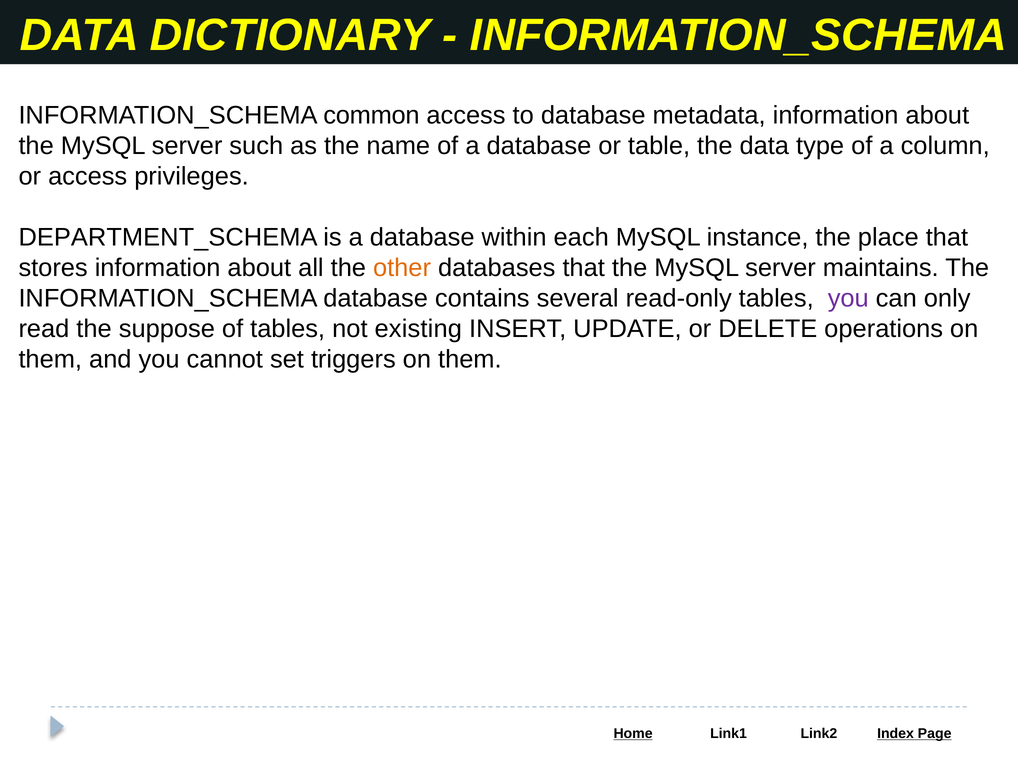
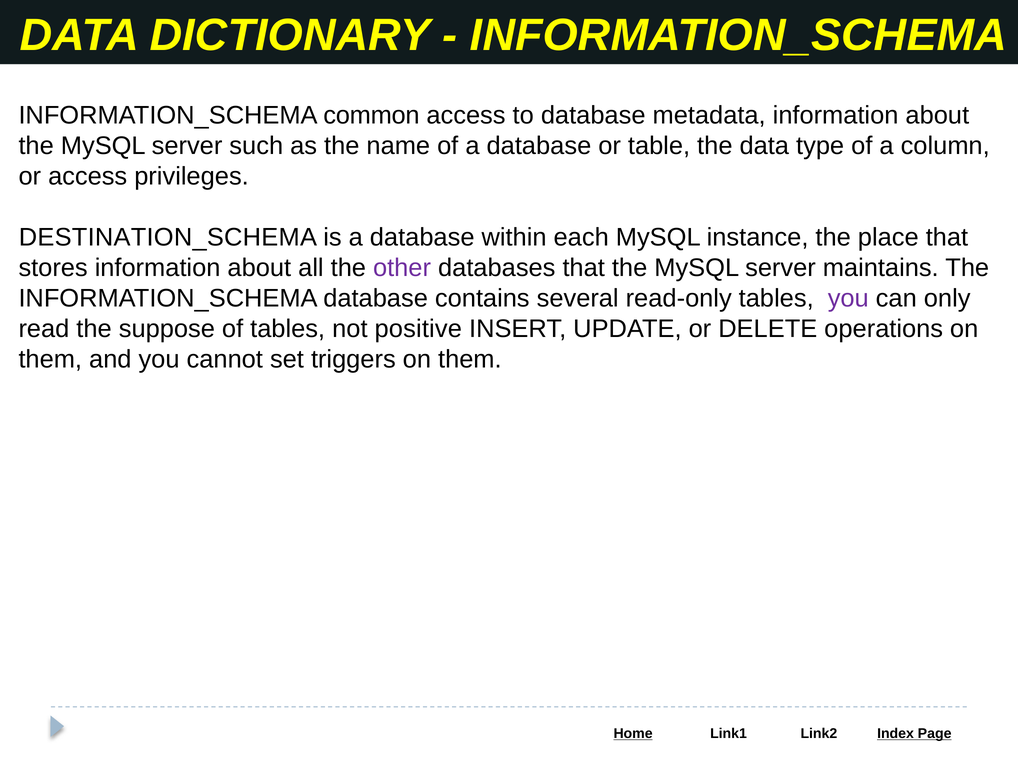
DEPARTMENT_SCHEMA: DEPARTMENT_SCHEMA -> DESTINATION_SCHEMA (168, 237)
other colour: orange -> purple (402, 268)
existing: existing -> positive (418, 329)
